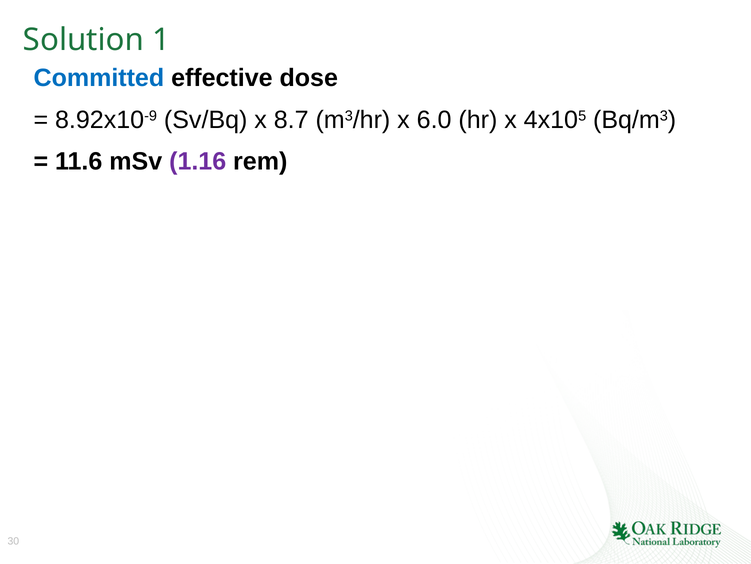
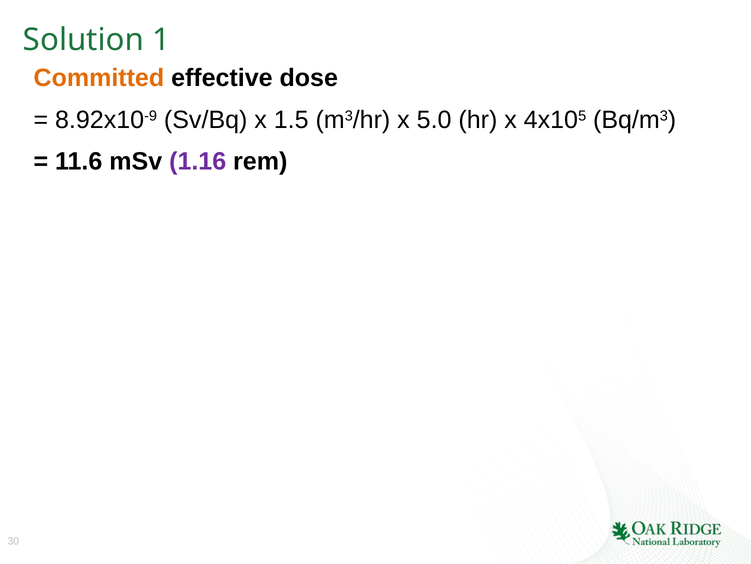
Committed colour: blue -> orange (99, 78)
8.7: 8.7 -> 1.5 (291, 120)
6.0: 6.0 -> 5.0 (434, 120)
